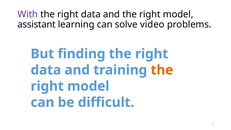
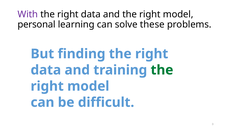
assistant: assistant -> personal (37, 24)
video: video -> these (152, 24)
the colour: orange -> green (162, 70)
